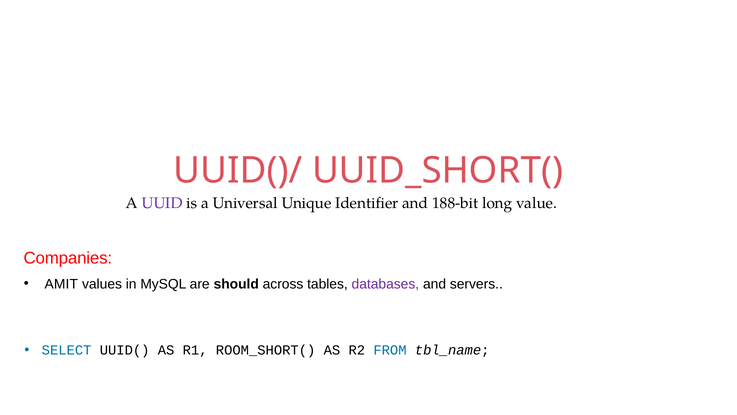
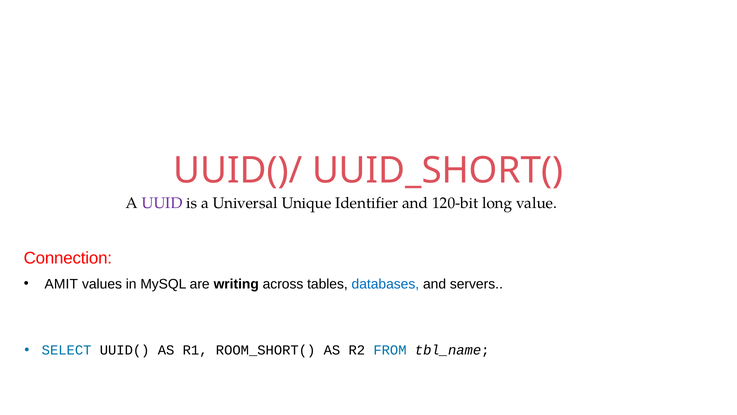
188-bit: 188-bit -> 120-bit (455, 203)
Companies: Companies -> Connection (68, 258)
should: should -> writing (236, 284)
databases colour: purple -> blue (385, 284)
